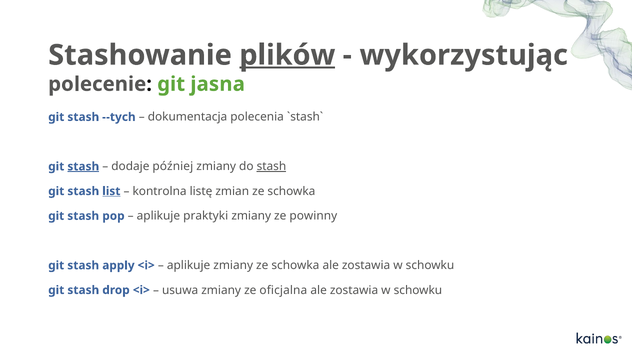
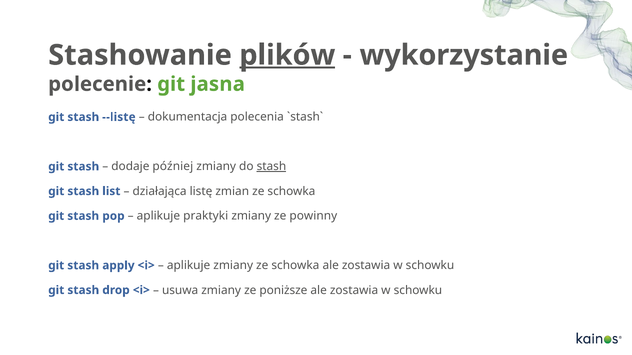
wykorzystując: wykorzystując -> wykorzystanie (464, 55)
--tych: --tych -> --listę (119, 117)
stash underline: present -> none (83, 167)
list underline: present -> none (111, 191)
kontrolna: kontrolna -> działająca (160, 191)
oficjalna: oficjalna -> poniższe (283, 291)
